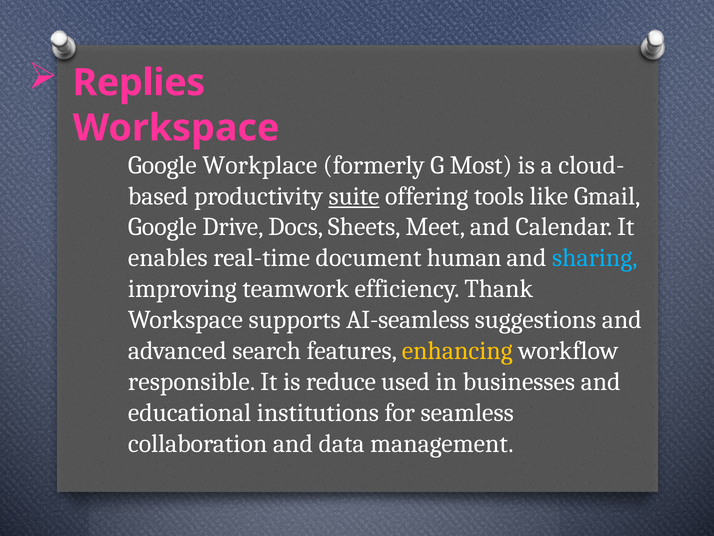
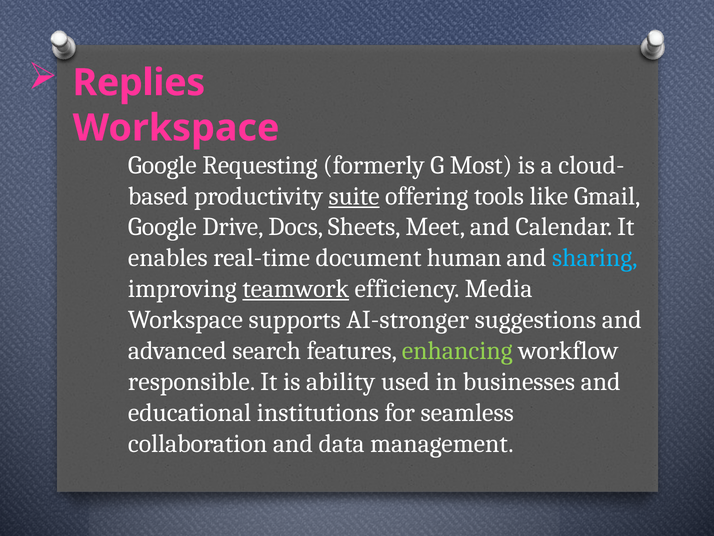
Workplace: Workplace -> Requesting (260, 165)
teamwork underline: none -> present (296, 289)
Thank: Thank -> Media (499, 289)
AI-seamless: AI-seamless -> AI-stronger (408, 320)
enhancing colour: yellow -> light green (457, 350)
reduce: reduce -> ability (341, 381)
